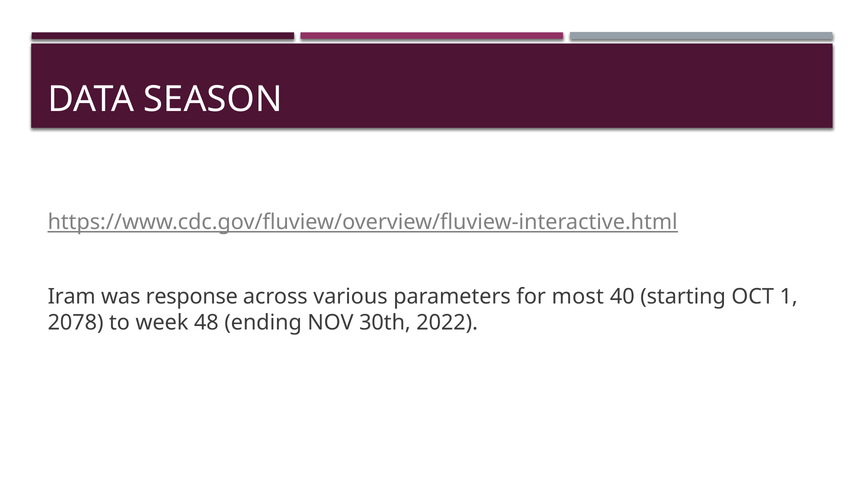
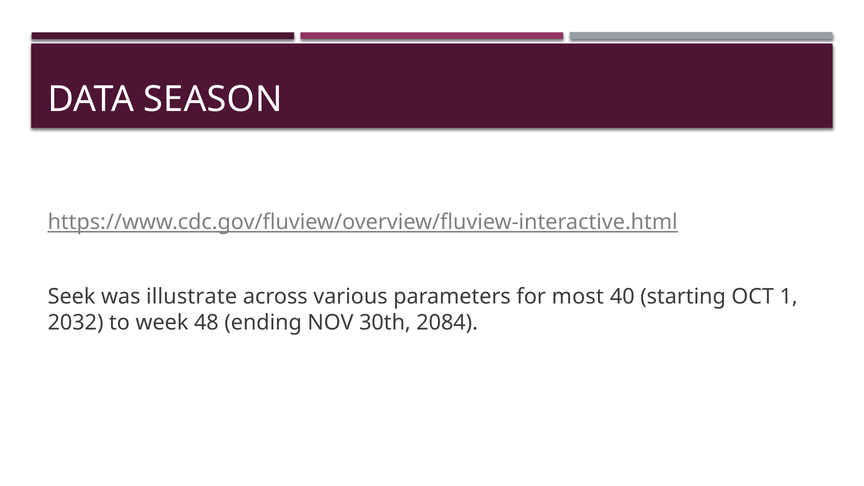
Iram: Iram -> Seek (72, 297)
response: response -> illustrate (192, 297)
2078: 2078 -> 2032 (76, 323)
2022: 2022 -> 2084 (447, 323)
